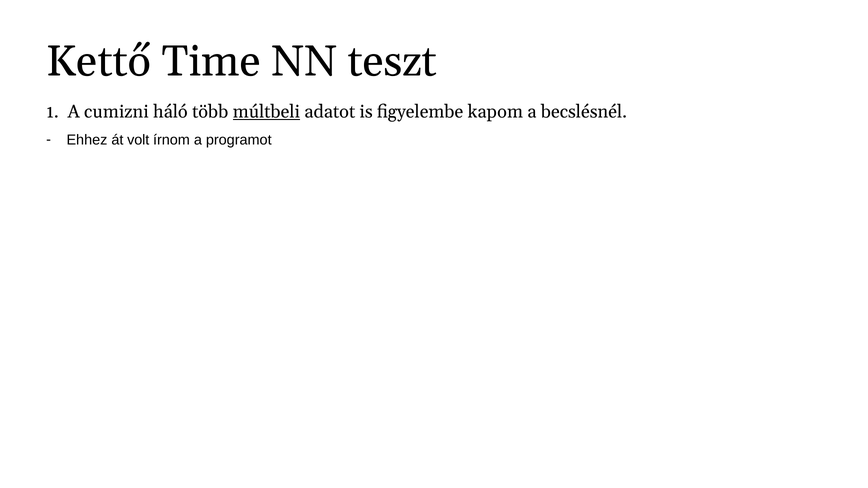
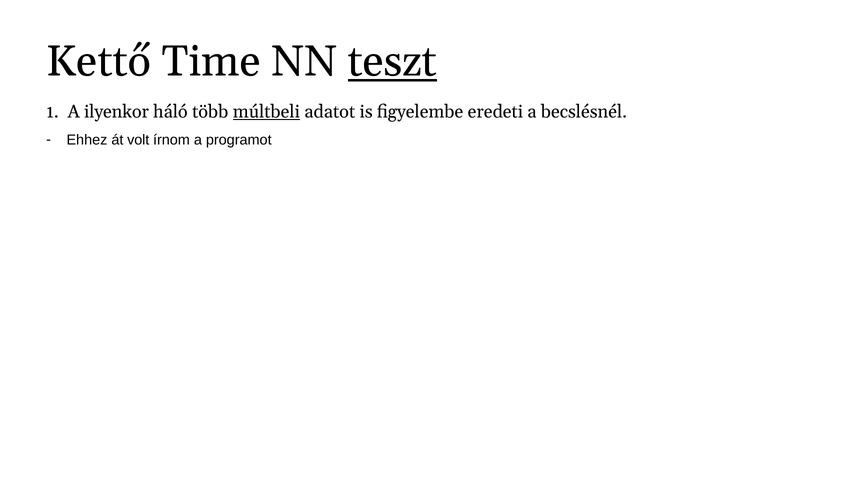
teszt underline: none -> present (392, 62)
cumizni: cumizni -> ilyenkor (117, 112)
kapom: kapom -> eredeti (495, 112)
